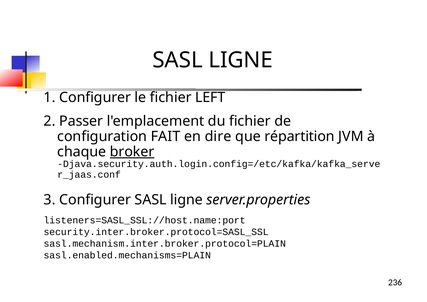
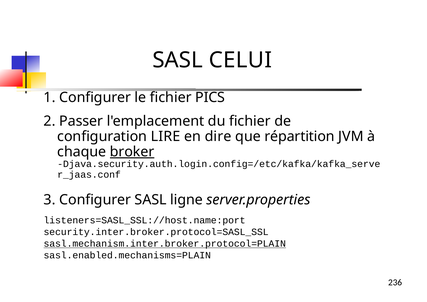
LIGNE: LIGNE -> CELUI (240, 60)
LEFT: LEFT -> PICS (210, 97)
FAIT: FAIT -> LIRE (166, 136)
sasl.mechanism.inter.broker.protocol=PLAIN underline: none -> present (165, 244)
